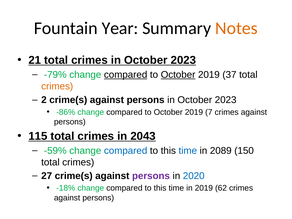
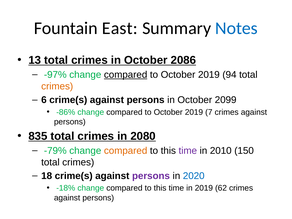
Year: Year -> East (120, 28)
Notes colour: orange -> blue (236, 28)
21: 21 -> 13 (35, 60)
crimes in October 2023: 2023 -> 2086 (183, 60)
-79%: -79% -> -97% (55, 75)
October underline: present -> none (178, 75)
37: 37 -> 94 (229, 75)
2: 2 -> 6 (44, 100)
persons in October 2023: 2023 -> 2099 (226, 100)
115: 115 -> 835 (38, 136)
2043: 2043 -> 2080 (143, 136)
-59%: -59% -> -79% (55, 151)
compared colour: blue -> orange (126, 151)
time colour: blue -> purple (188, 151)
2089: 2089 -> 2010 (221, 151)
27: 27 -> 18 (47, 176)
